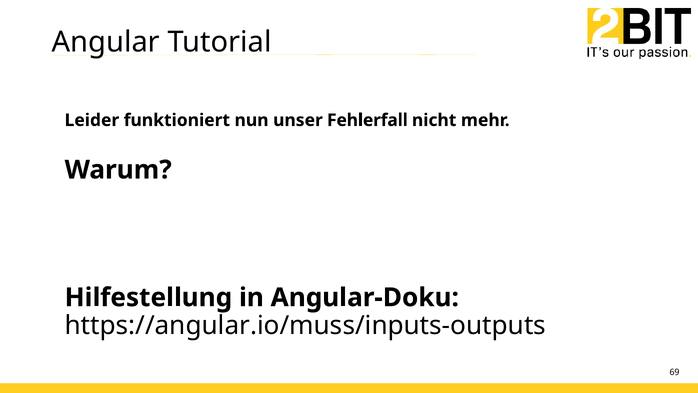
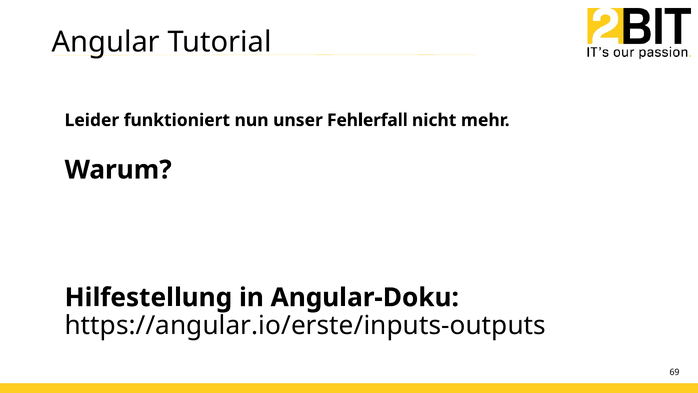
https://angular.io/muss/inputs-outputs: https://angular.io/muss/inputs-outputs -> https://angular.io/erste/inputs-outputs (305, 326)
